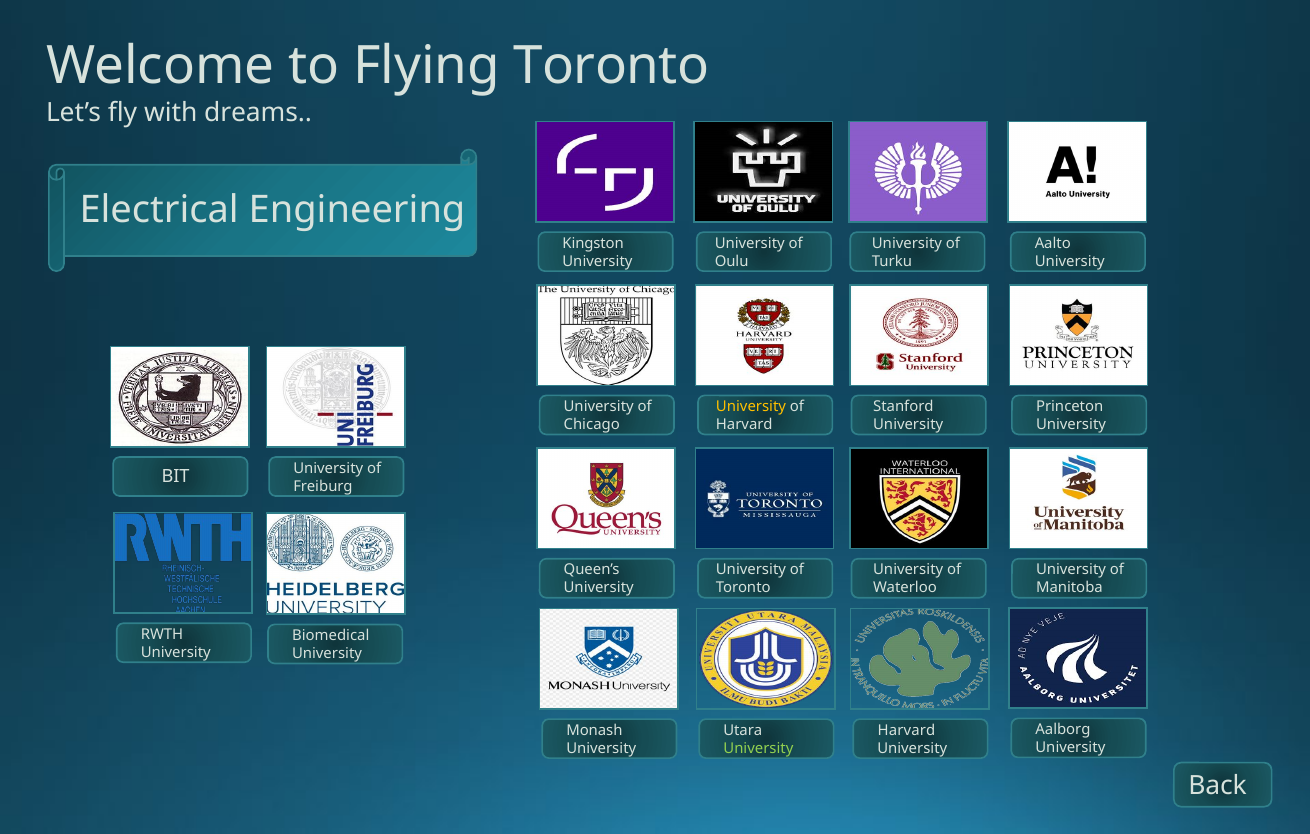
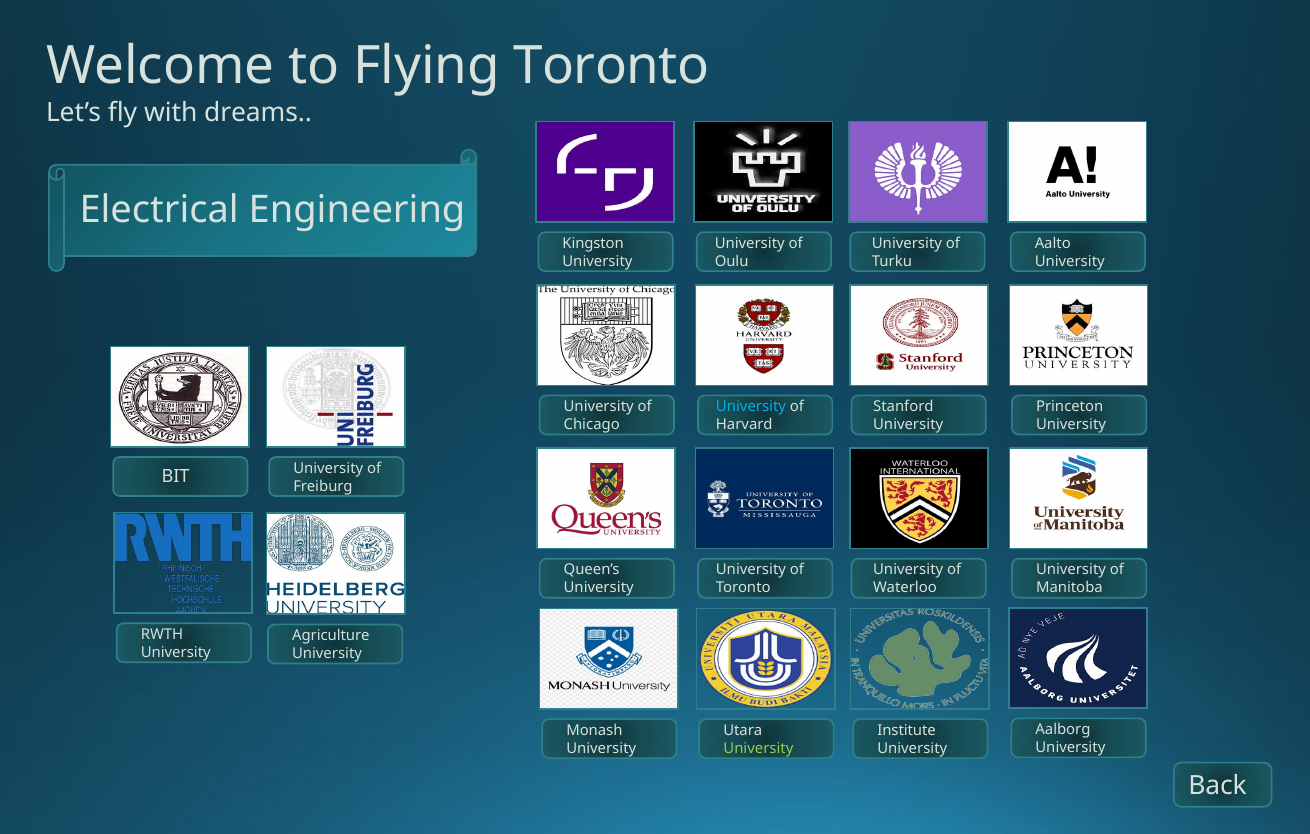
University colour: yellow -> light blue (751, 407)
Biomedical: Biomedical -> Agriculture (331, 635)
Harvard: Harvard -> Institute (907, 730)
